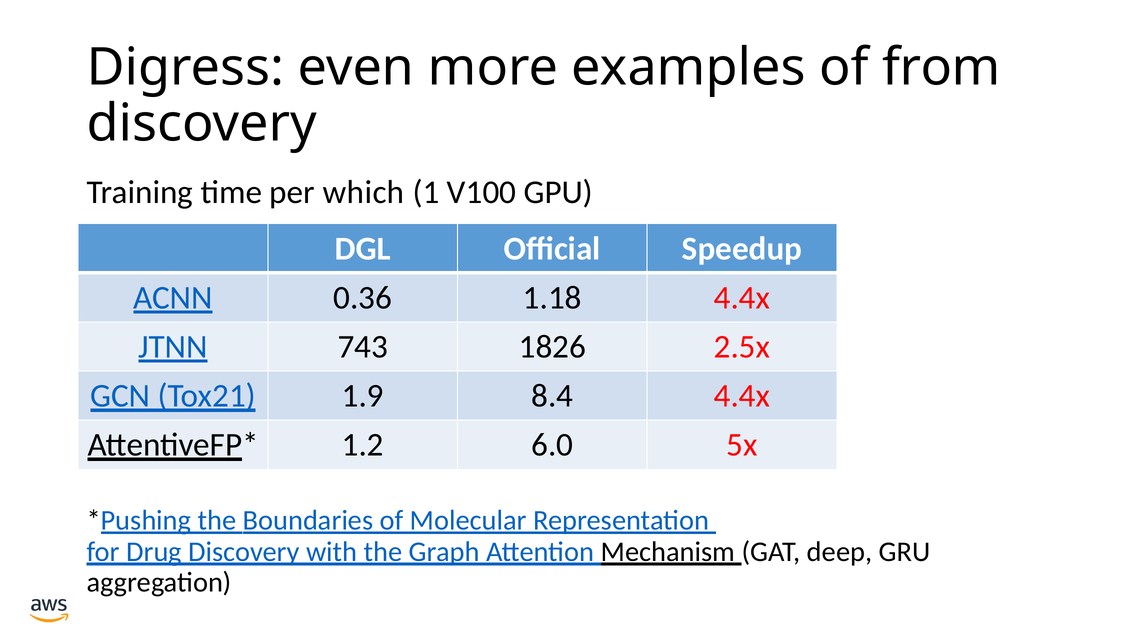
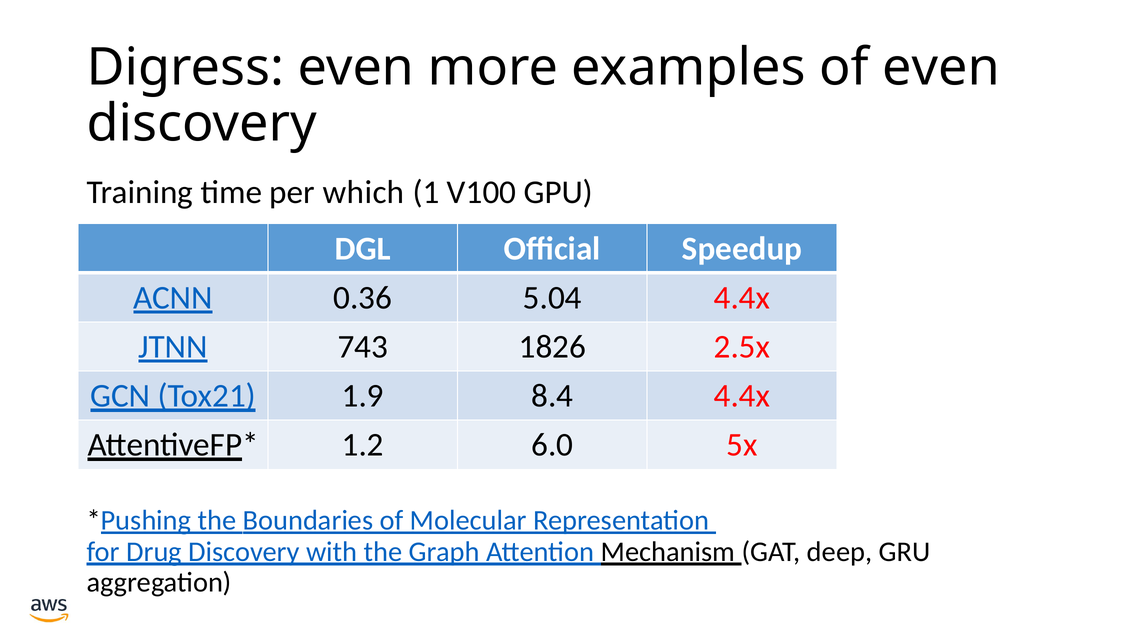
of from: from -> even (941, 67)
1.18: 1.18 -> 5.04 (552, 298)
